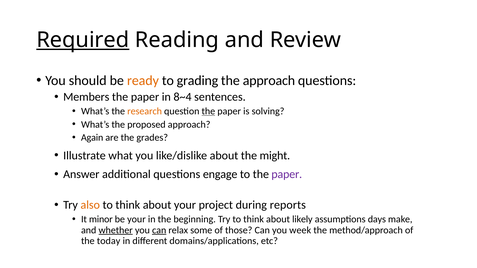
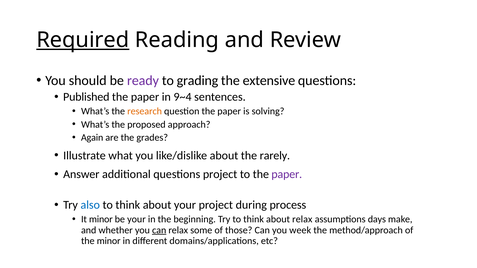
ready colour: orange -> purple (143, 81)
the approach: approach -> extensive (269, 81)
Members: Members -> Published (86, 97)
8~4: 8~4 -> 9~4 (183, 97)
the underline: present -> none (208, 111)
might: might -> rarely (275, 156)
questions engage: engage -> project (220, 175)
also colour: orange -> blue (90, 205)
reports: reports -> process (288, 205)
about likely: likely -> relax (302, 220)
whether underline: present -> none (116, 230)
the today: today -> minor (109, 241)
